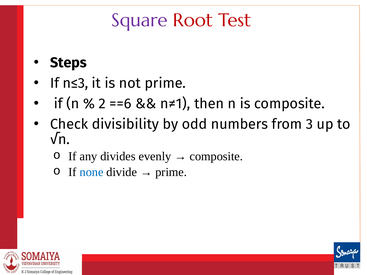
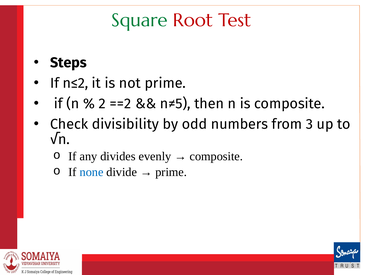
Square colour: purple -> green (139, 20)
n≤3: n≤3 -> n≤2 (75, 83)
==6: ==6 -> ==2 (120, 104)
n≠1: n≠1 -> n≠5 (175, 104)
